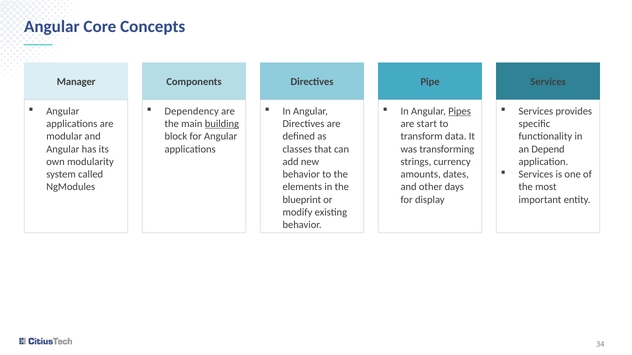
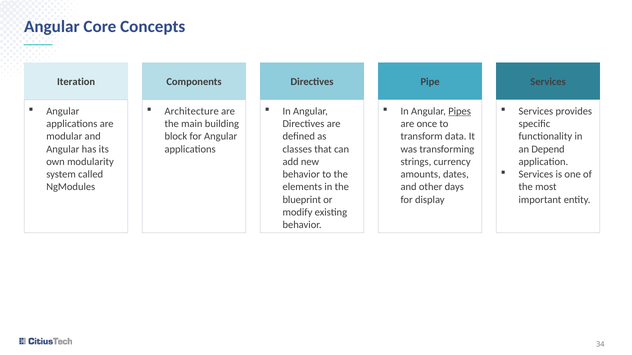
Manager: Manager -> Iteration (76, 82)
Dependency: Dependency -> Architecture (192, 111)
building underline: present -> none (222, 124)
start: start -> once (427, 124)
